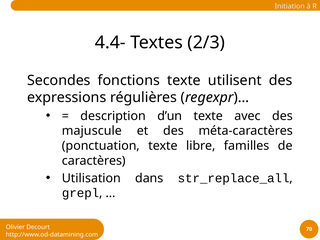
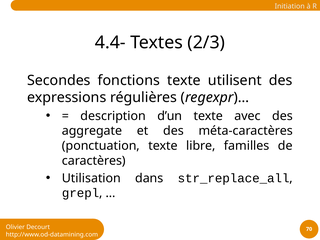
majuscule: majuscule -> aggregate (92, 131)
